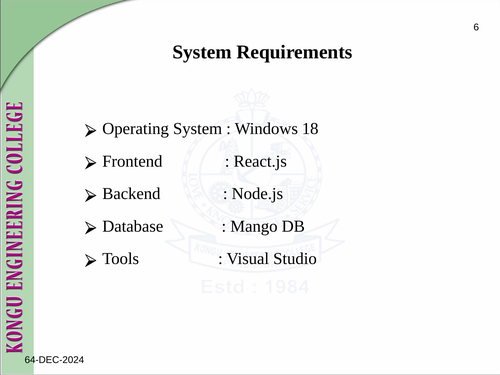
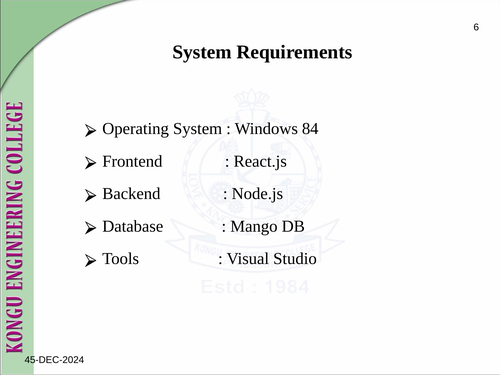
18: 18 -> 84 (310, 129)
64-DEC-2024: 64-DEC-2024 -> 45-DEC-2024 (54, 360)
